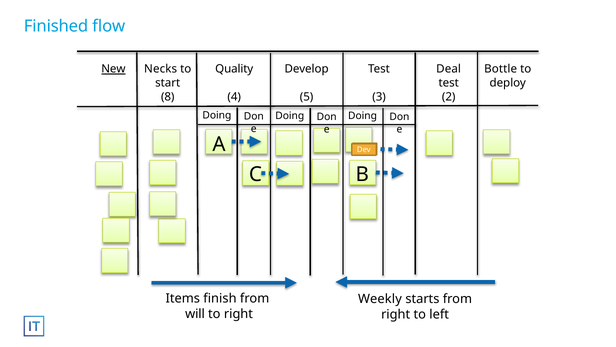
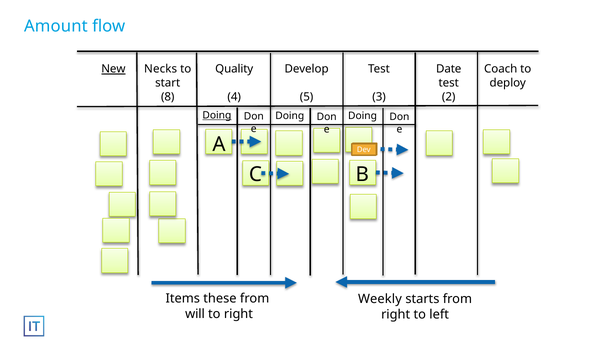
Finished: Finished -> Amount (56, 26)
Deal: Deal -> Date (449, 69)
Bottle: Bottle -> Coach (501, 69)
Doing underline: none -> present (217, 115)
finish: finish -> these (220, 298)
